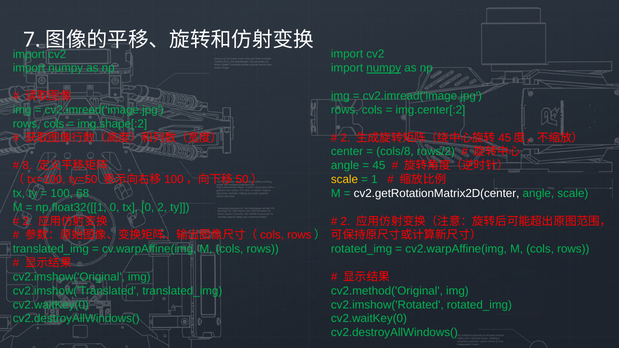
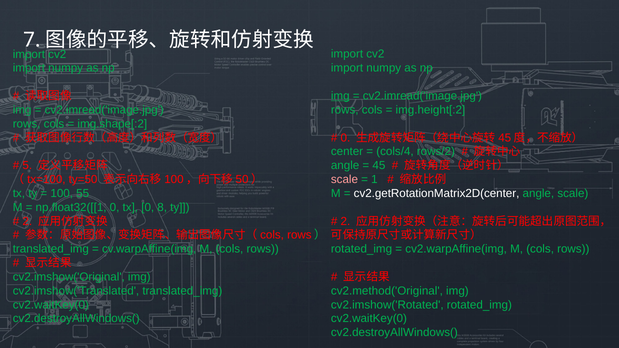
numpy underline: present -> none (384, 68)
img.center[:2: img.center[:2 -> img.height[:2 (430, 110)
2: 2 -> 0 (345, 138)
cols/8: cols/8 -> cols/4 (395, 152)
8: 8 -> 5 (27, 166)
scale colour: yellow -> pink (344, 180)
68: 68 -> 55 (83, 193)
0 2: 2 -> 8 (162, 207)
